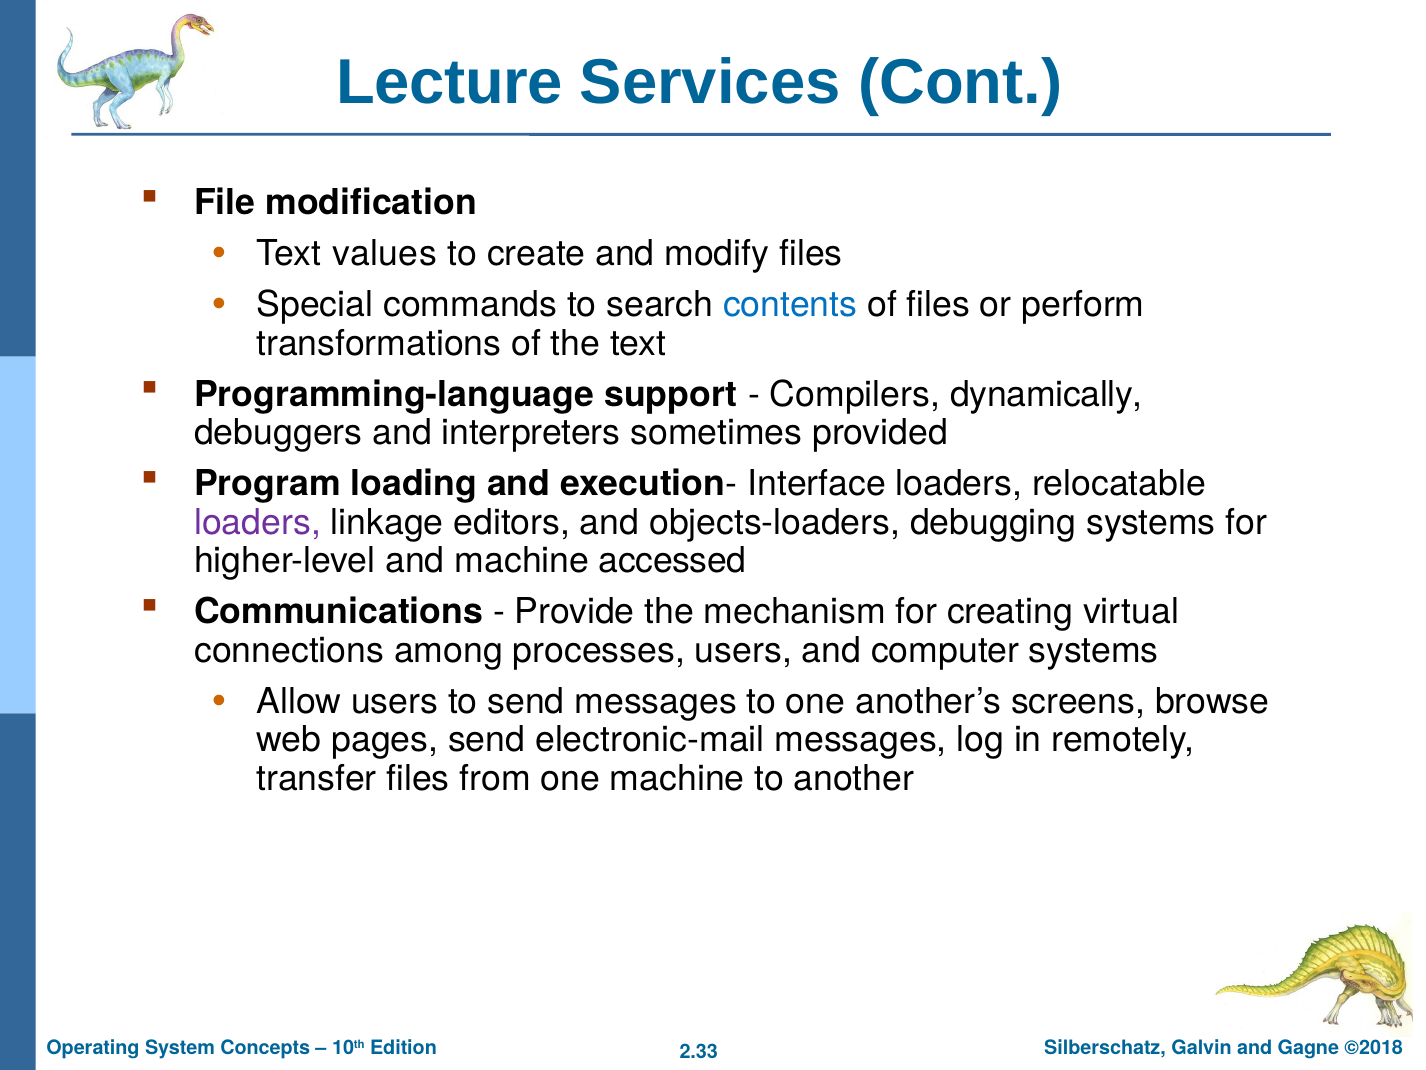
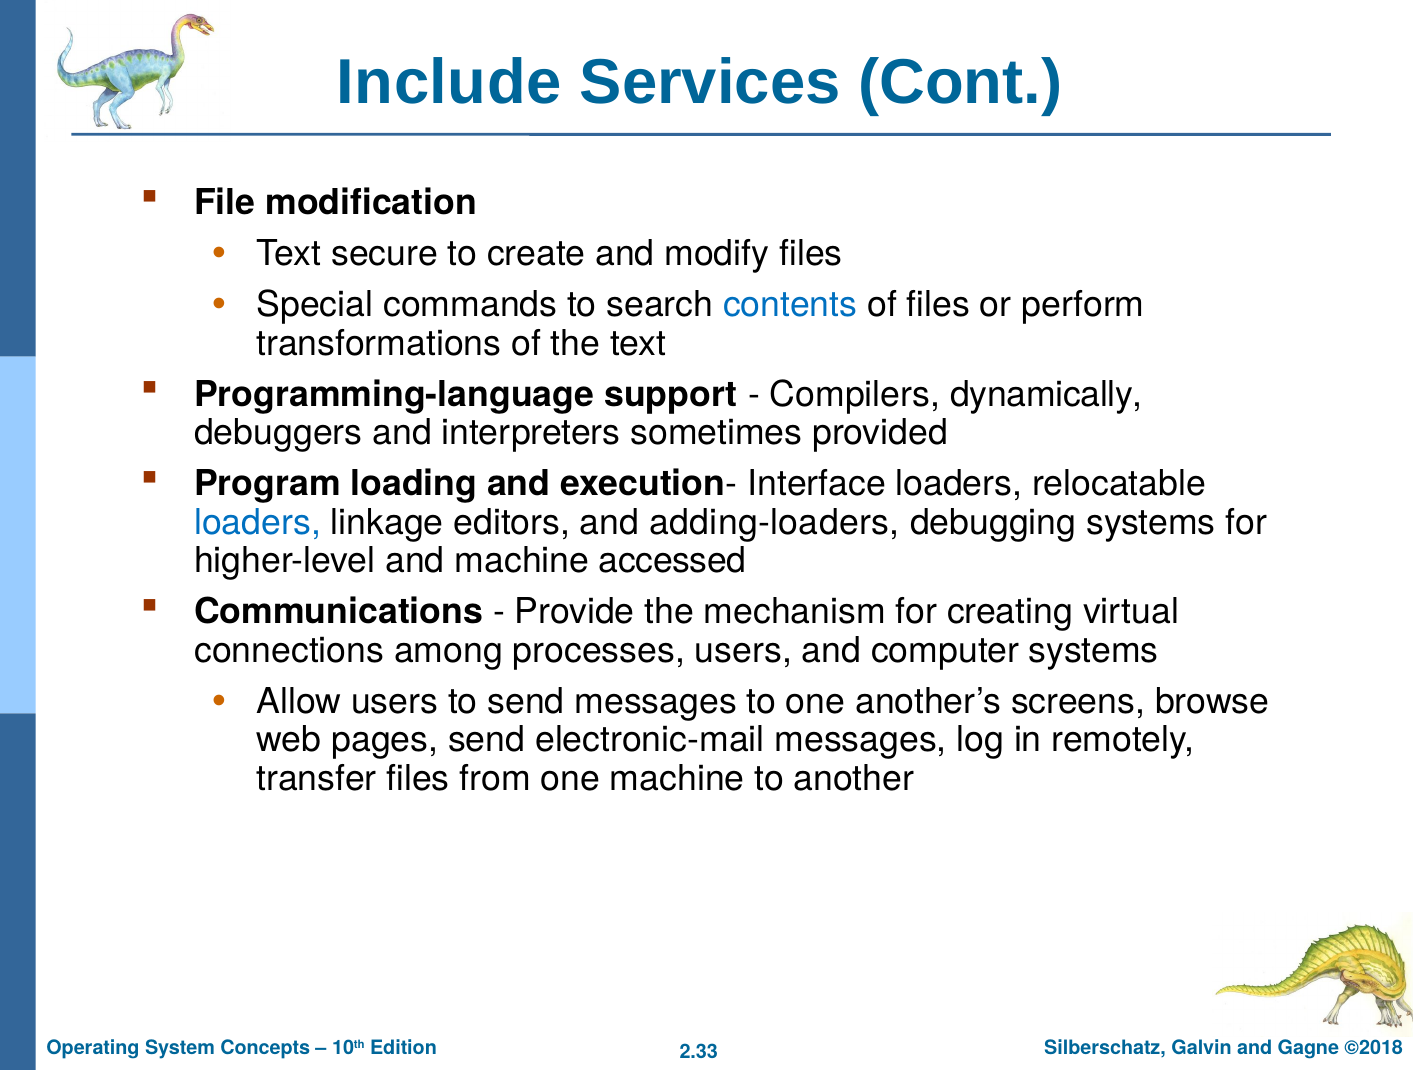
Lecture: Lecture -> Include (449, 83)
values: values -> secure (385, 254)
loaders colour: purple -> blue (258, 522)
objects-loaders: objects-loaders -> adding-loaders (774, 522)
